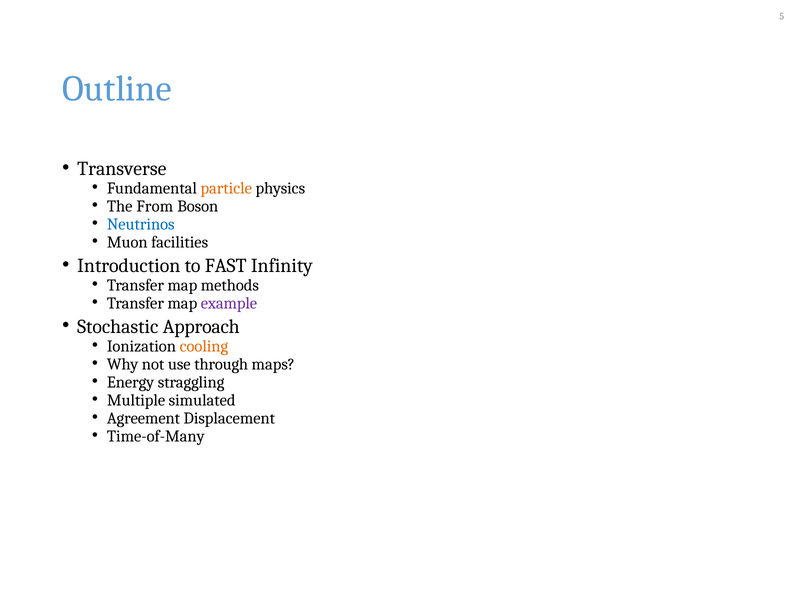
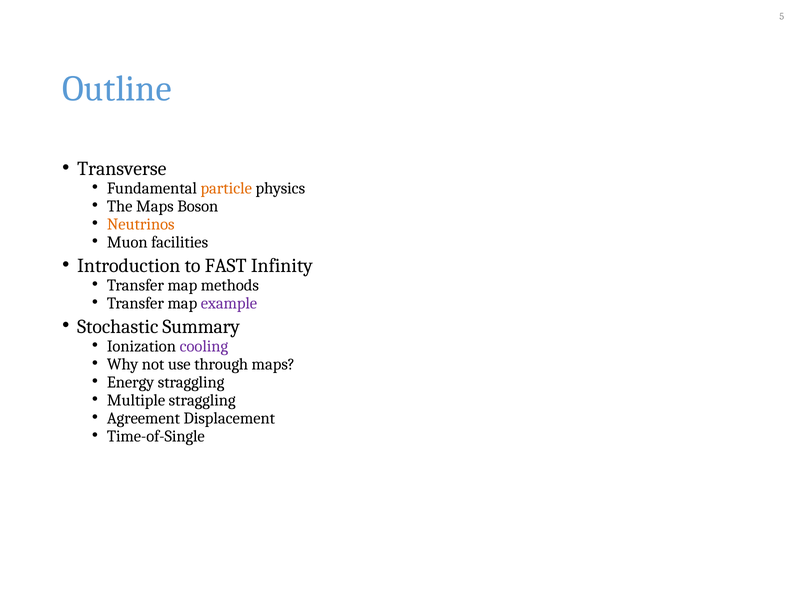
The From: From -> Maps (155, 206)
Neutrinos colour: blue -> orange (141, 224)
Approach: Approach -> Summary (201, 327)
cooling colour: orange -> purple (204, 346)
Multiple simulated: simulated -> straggling (202, 400)
Time-of-Many: Time-of-Many -> Time-of-Single (156, 436)
